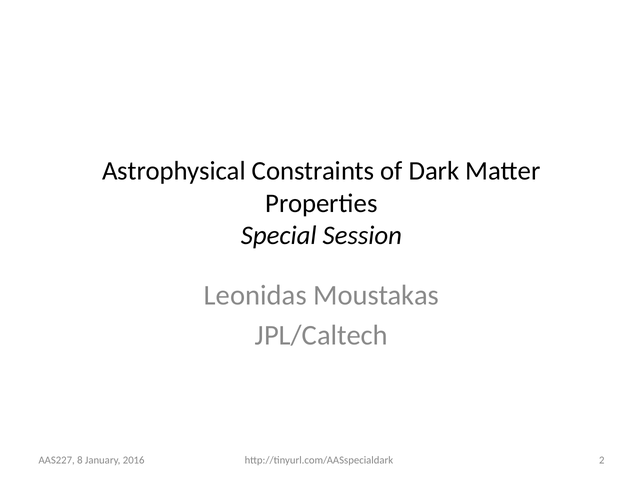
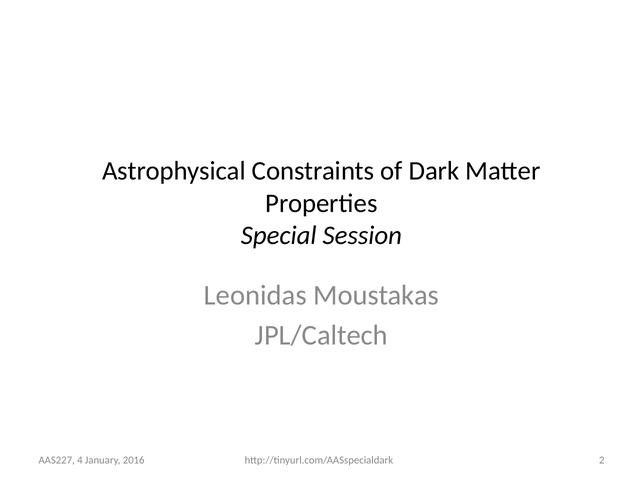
8: 8 -> 4 (80, 461)
